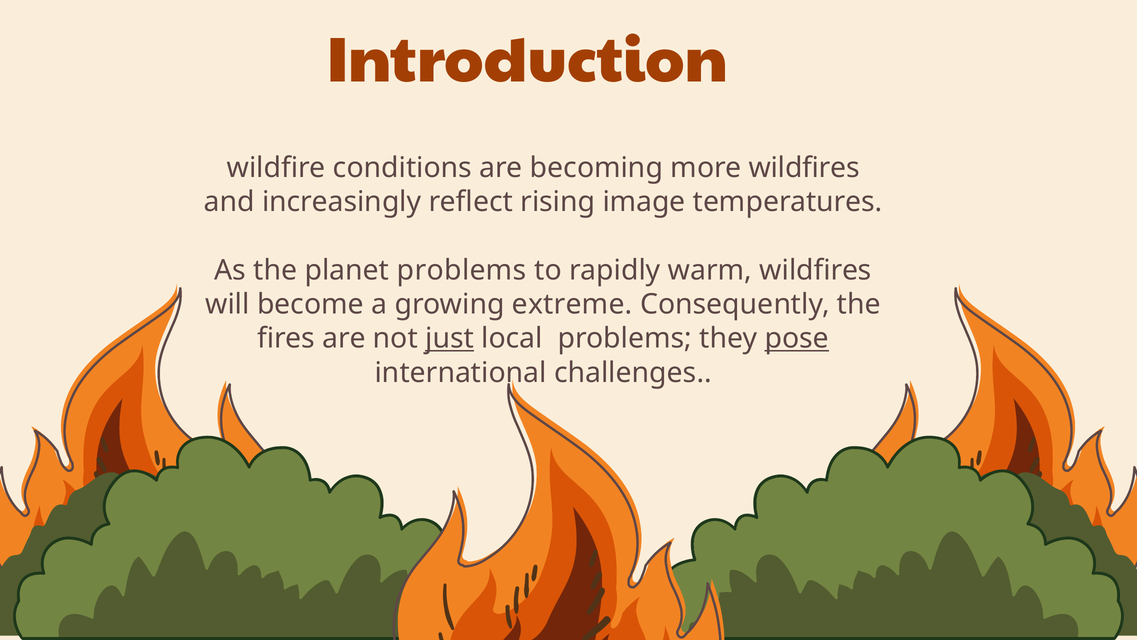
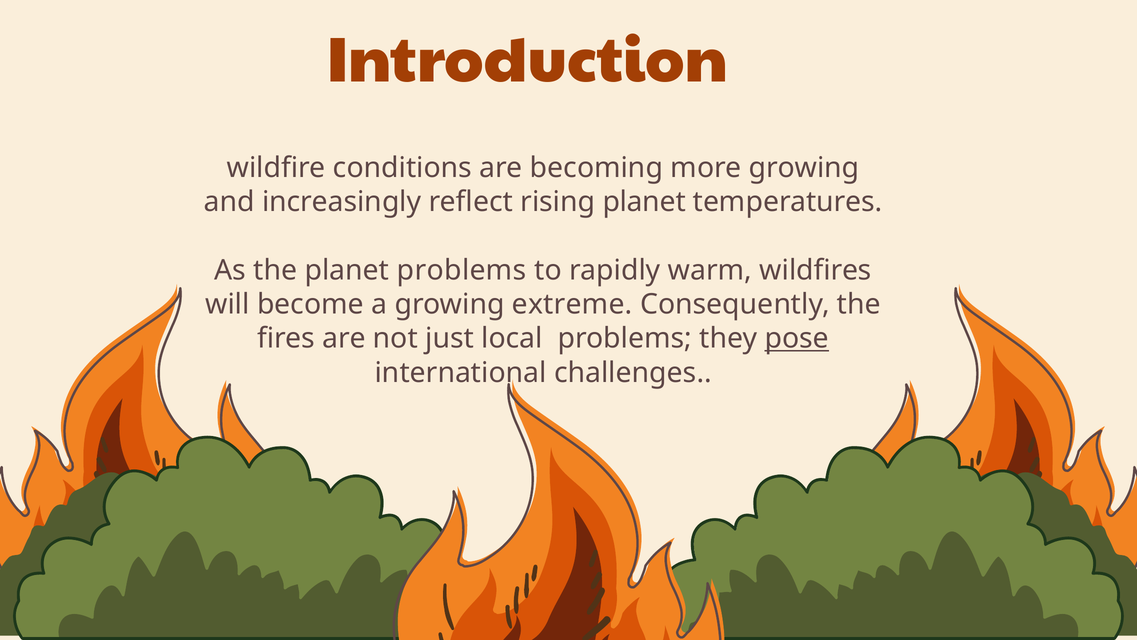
more wildfires: wildfires -> growing (804, 168)
rising image: image -> planet (644, 202)
just underline: present -> none (450, 338)
